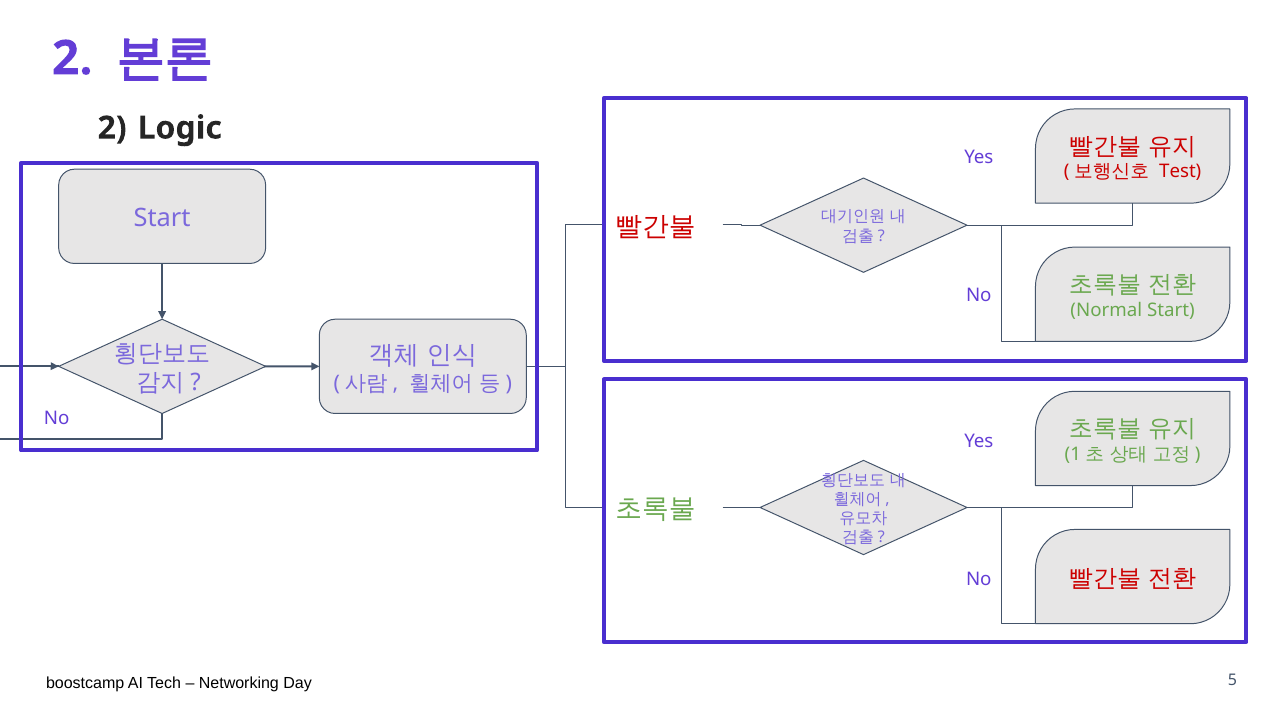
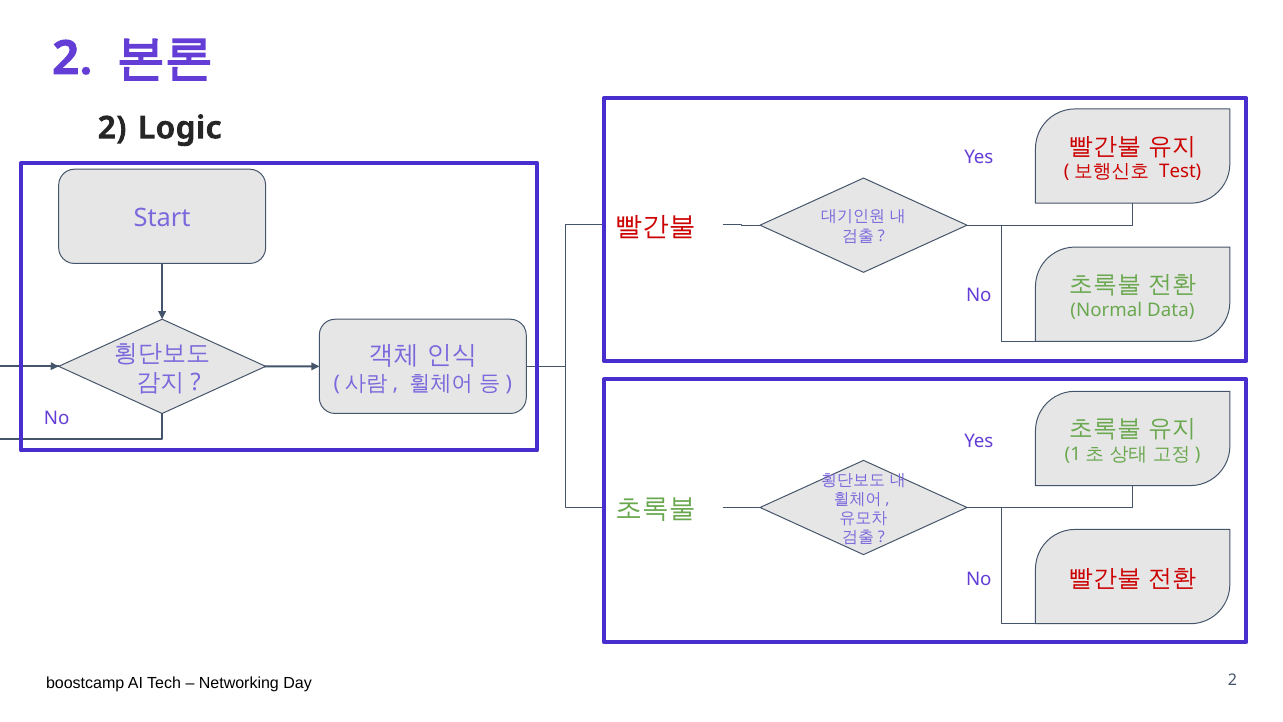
Normal Start: Start -> Data (1171, 310)
5: 5 -> 2 (1232, 680)
